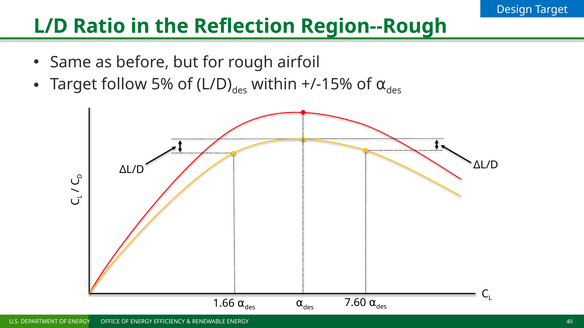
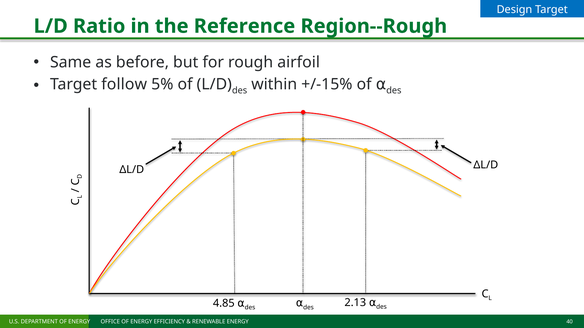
Reflection: Reflection -> Reference (244, 26)
1.66: 1.66 -> 4.85 (224, 304)
7.60: 7.60 -> 2.13 (355, 303)
